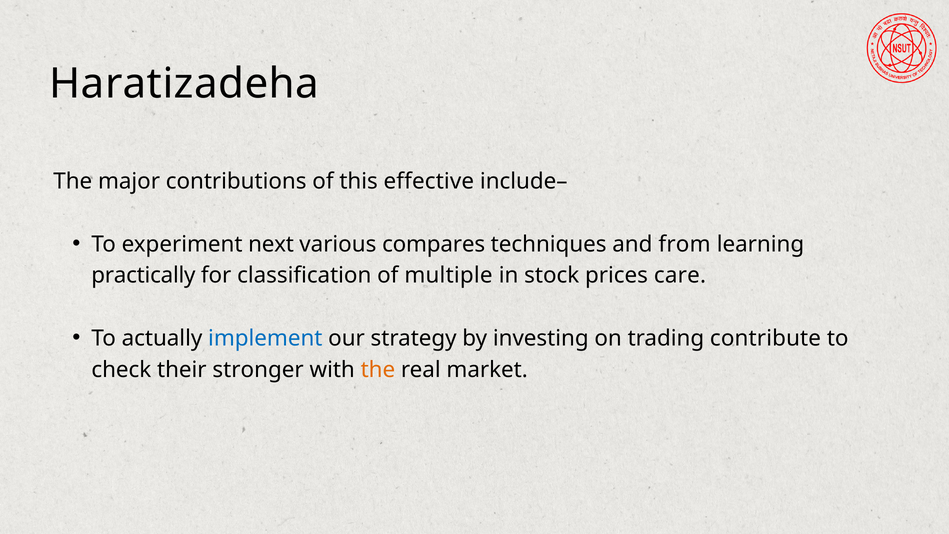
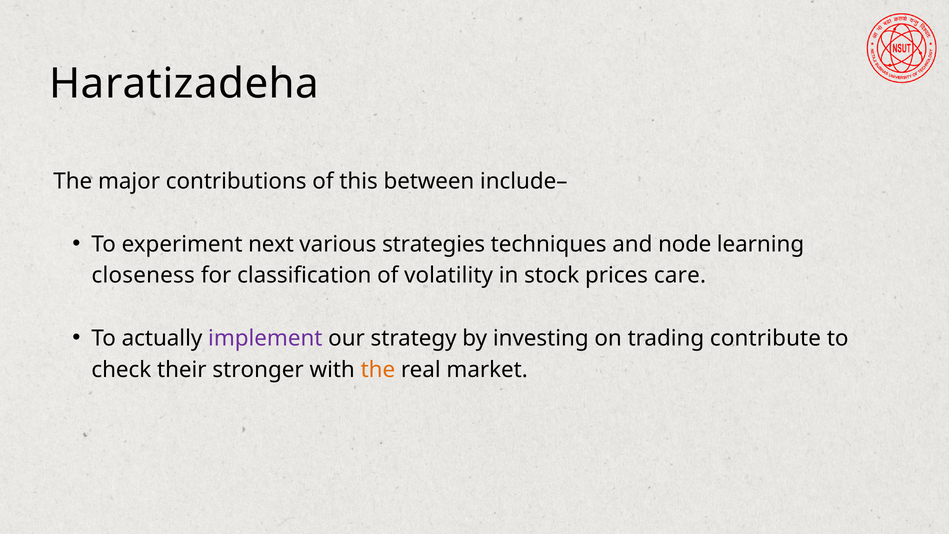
effective: effective -> between (429, 181)
compares: compares -> strategies (434, 244)
from: from -> node (685, 244)
practically: practically -> closeness (143, 275)
multiple: multiple -> volatility (449, 275)
implement colour: blue -> purple (265, 338)
